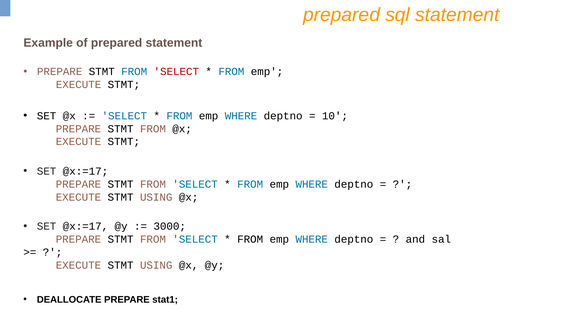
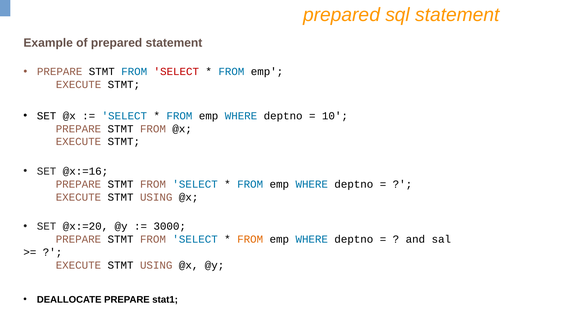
@x:=17: @x:=17 -> @x:=16 (85, 171)
@x:=17: @x:=17 -> @x:=20 (85, 226)
FROM colour: black -> orange (250, 239)
